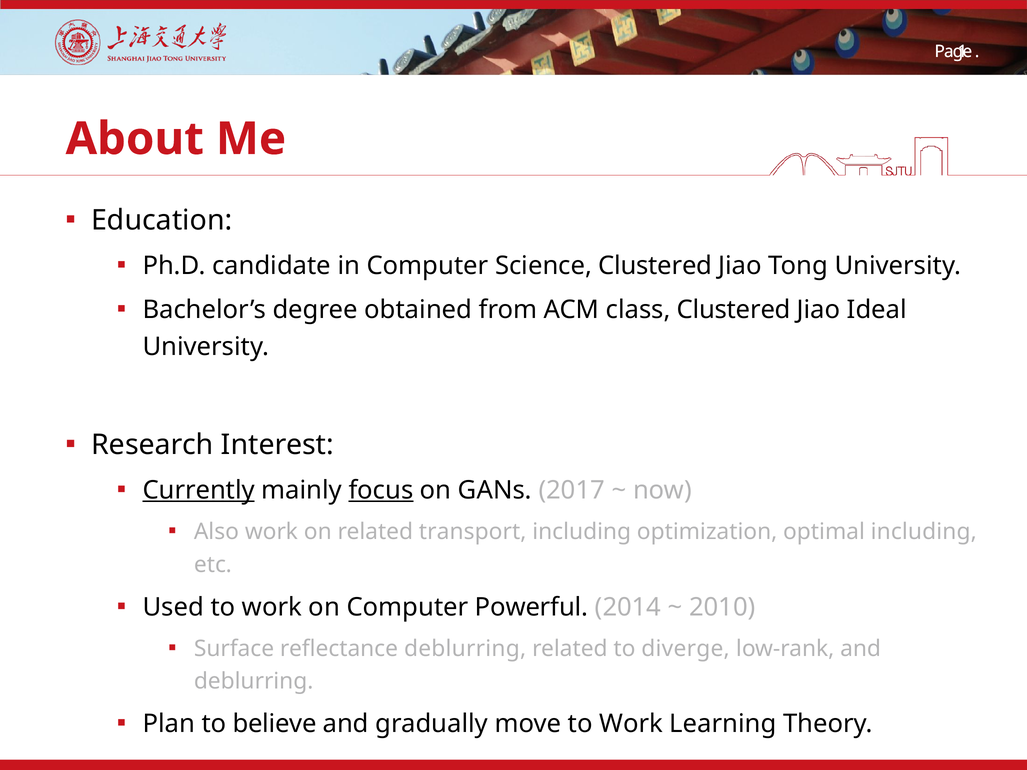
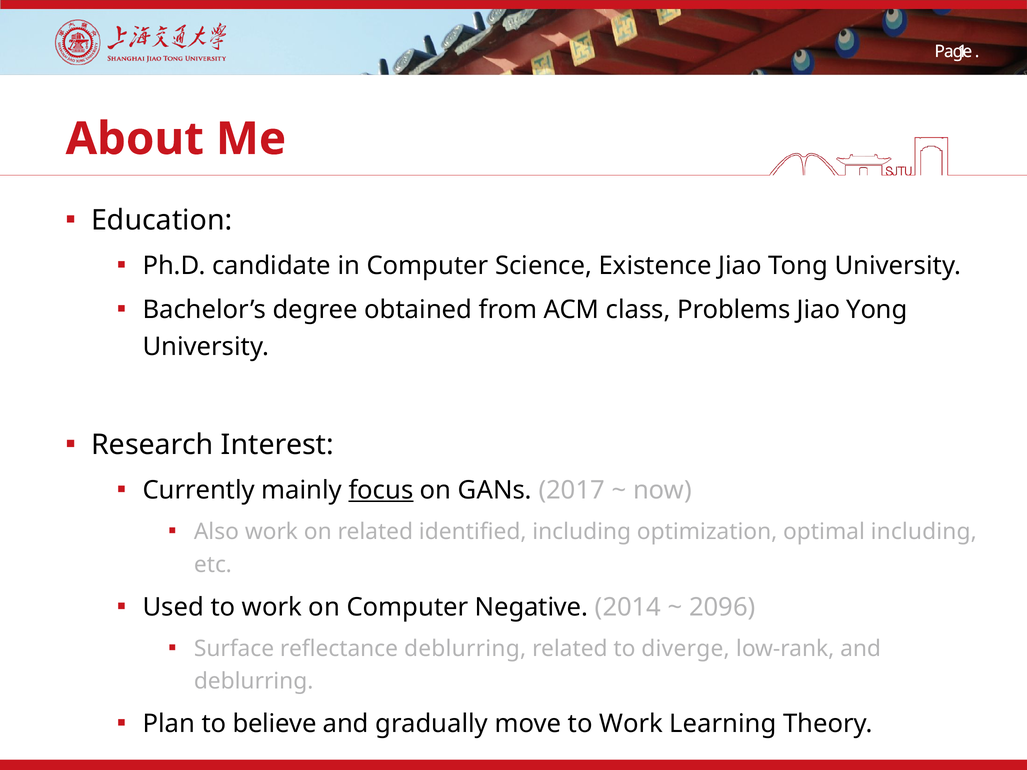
Science Clustered: Clustered -> Existence (655, 266)
class Clustered: Clustered -> Problems (734, 310)
Ideal: Ideal -> Yong (877, 310)
Currently underline: present -> none (199, 491)
transport: transport -> identified (473, 532)
Powerful: Powerful -> Negative (531, 607)
2010: 2010 -> 2096 (722, 607)
